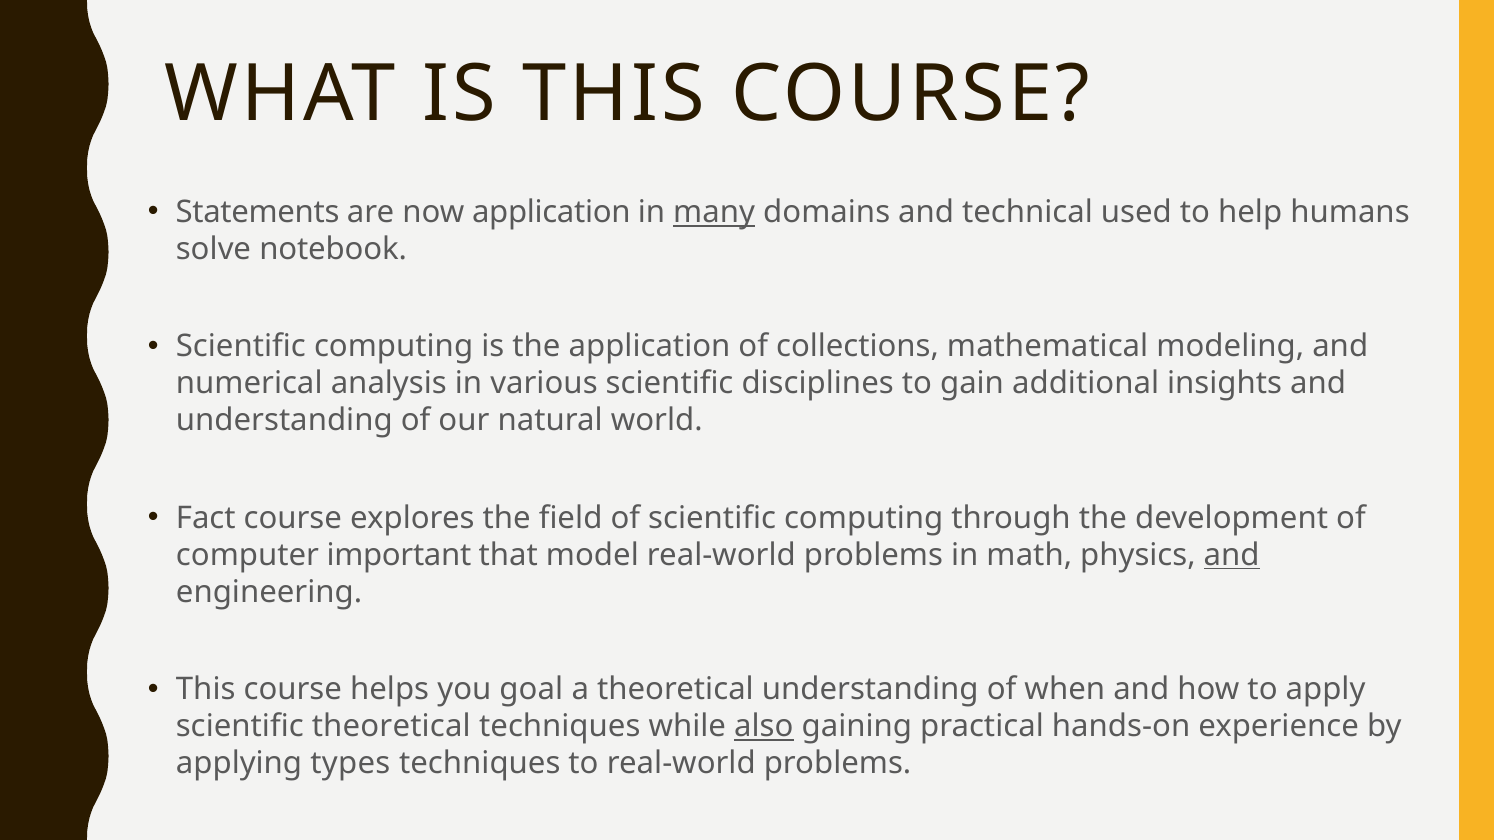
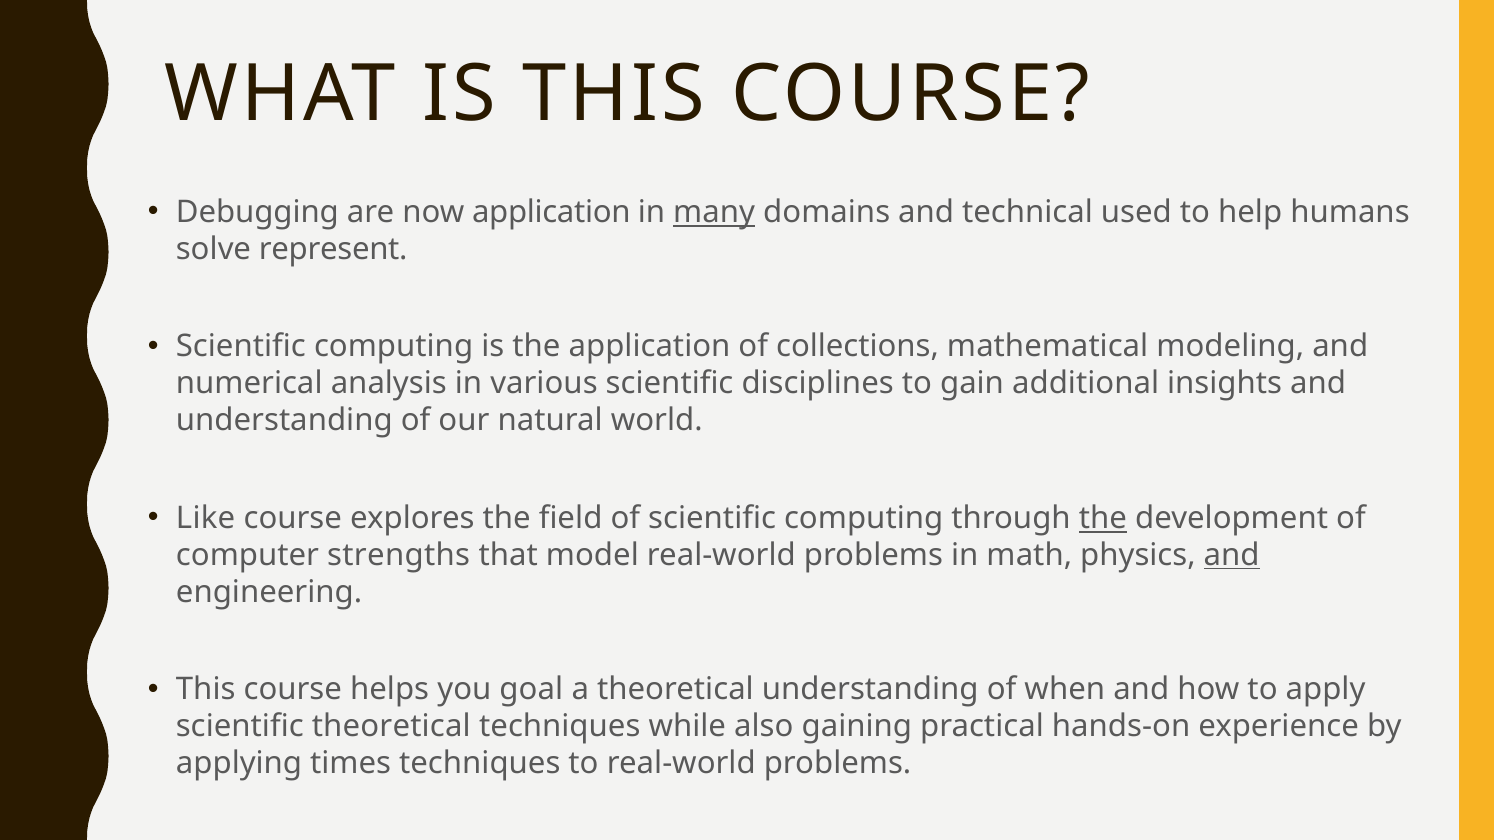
Statements: Statements -> Debugging (257, 212)
notebook: notebook -> represent (333, 249)
Fact: Fact -> Like (206, 518)
the underline: none -> present (1103, 518)
important: important -> strengths (399, 555)
also underline: present -> none (764, 727)
types: types -> times (351, 764)
